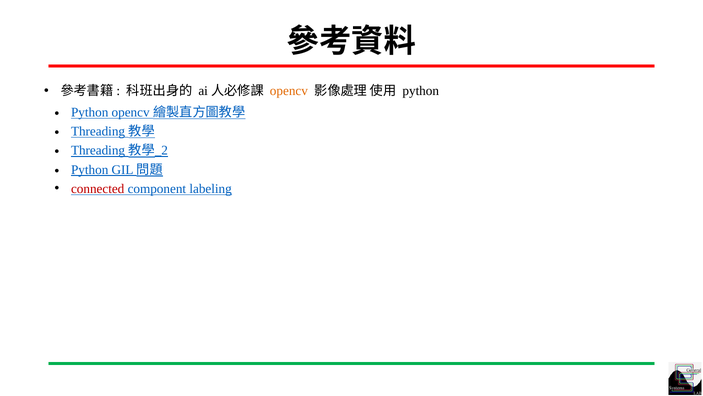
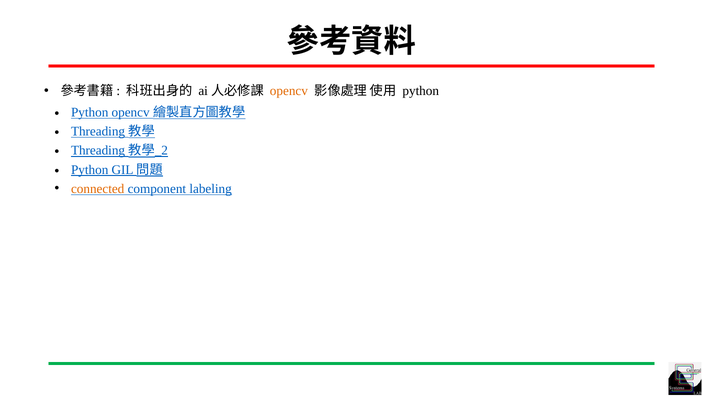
connected colour: red -> orange (98, 189)
